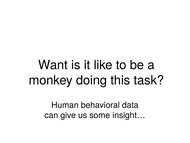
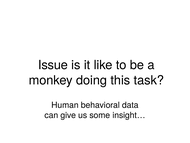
Want: Want -> Issue (53, 65)
